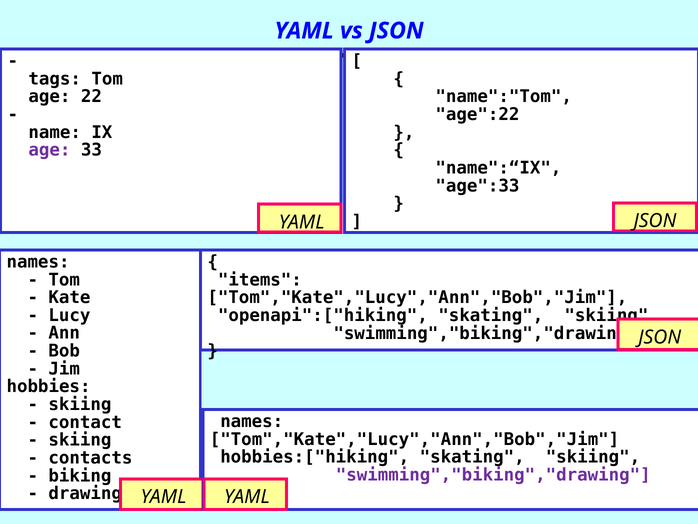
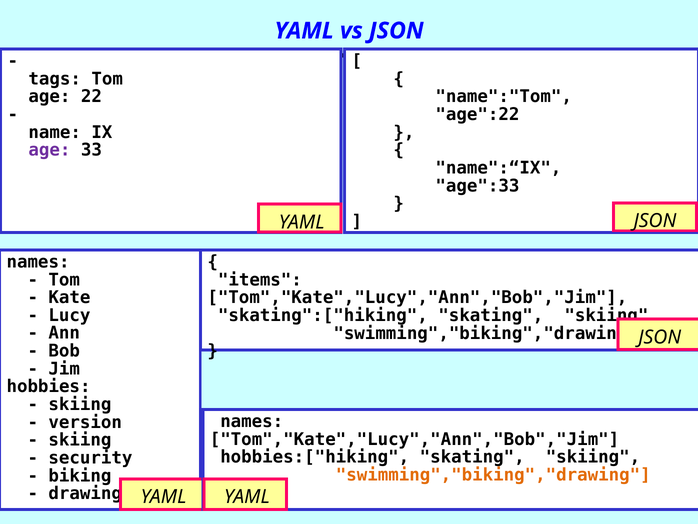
openapi":["hiking: openapi":["hiking -> skating":["hiking (323, 315)
contact: contact -> version (85, 422)
contacts: contacts -> security (90, 458)
swimming","biking","drawing colour: purple -> orange (493, 475)
